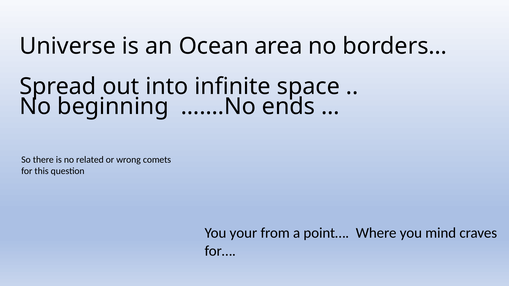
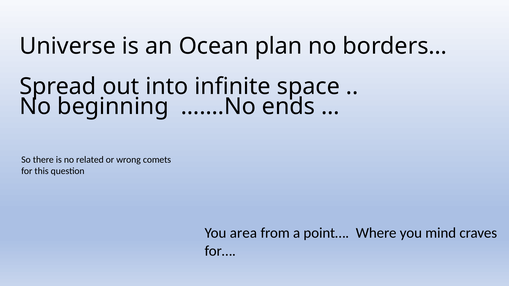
area: area -> plan (279, 46)
your: your -> area (243, 233)
